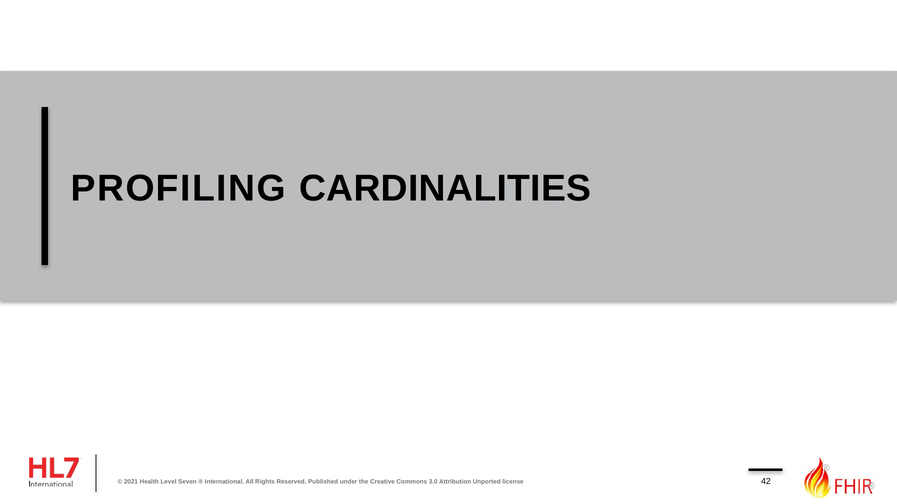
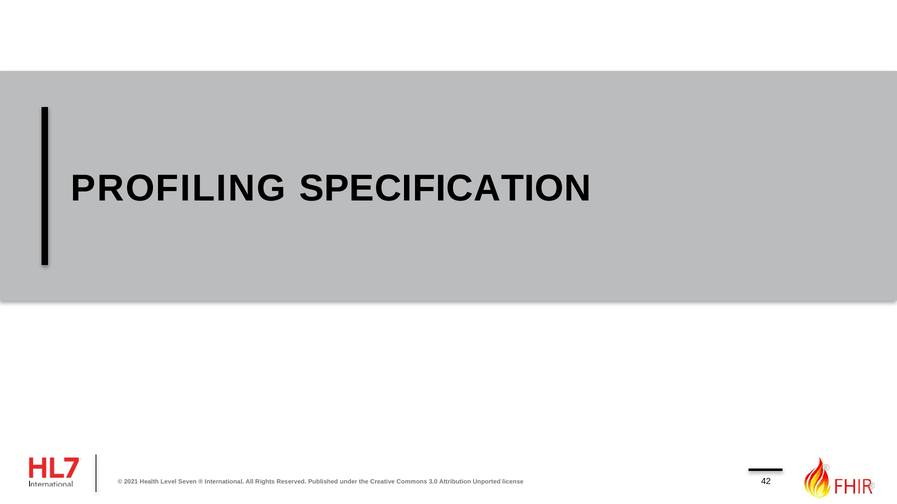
CARDINALITIES: CARDINALITIES -> SPECIFICATION (445, 189)
